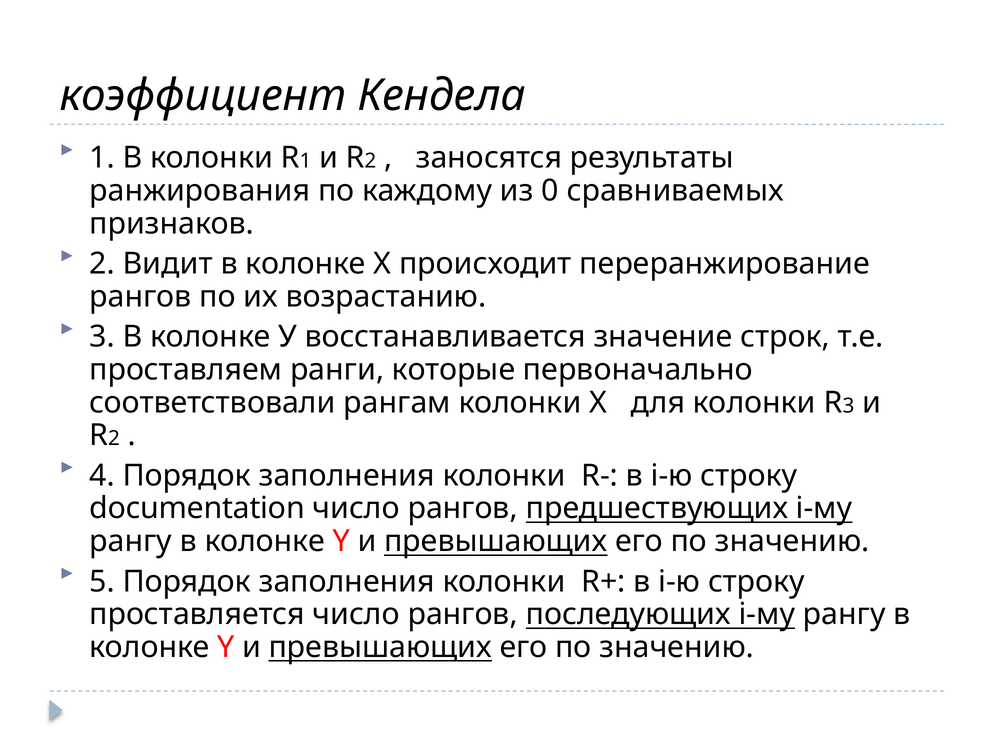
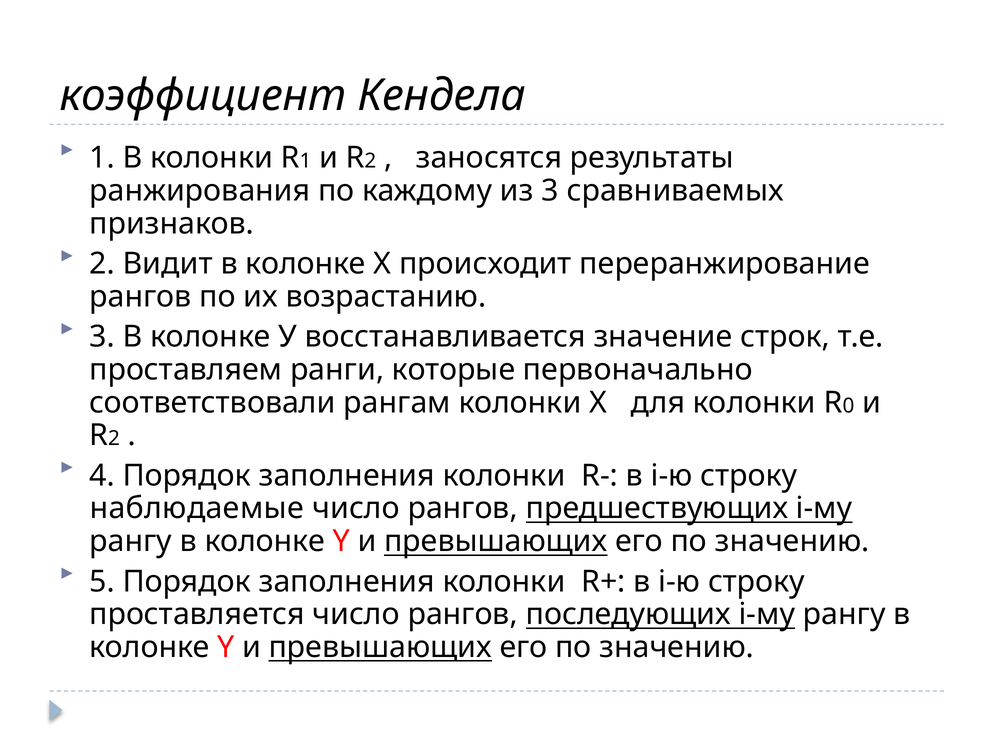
из 0: 0 -> 3 (550, 191)
3: 3 -> 0 (848, 405)
documentation: documentation -> наблюдаемые (197, 508)
